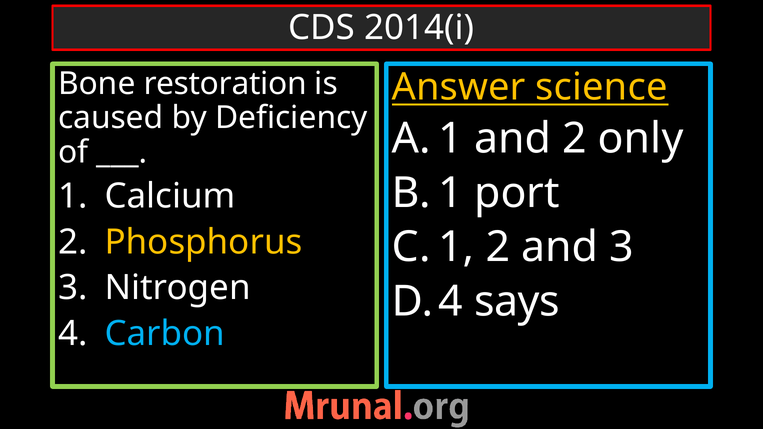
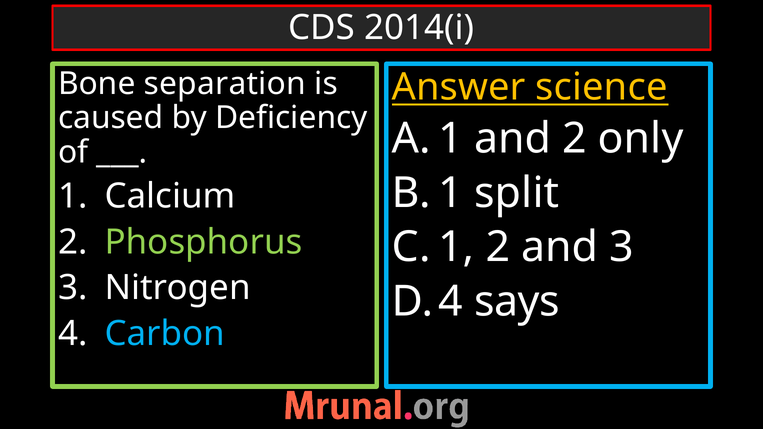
restoration: restoration -> separation (225, 84)
port: port -> split (517, 193)
Phosphorus colour: yellow -> light green (204, 242)
